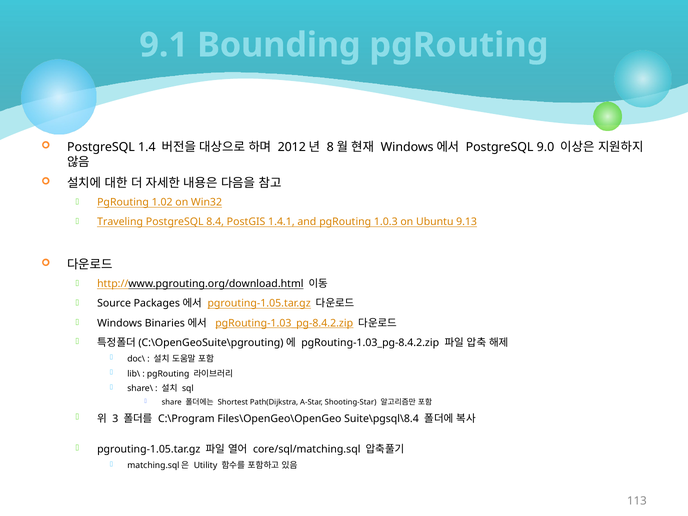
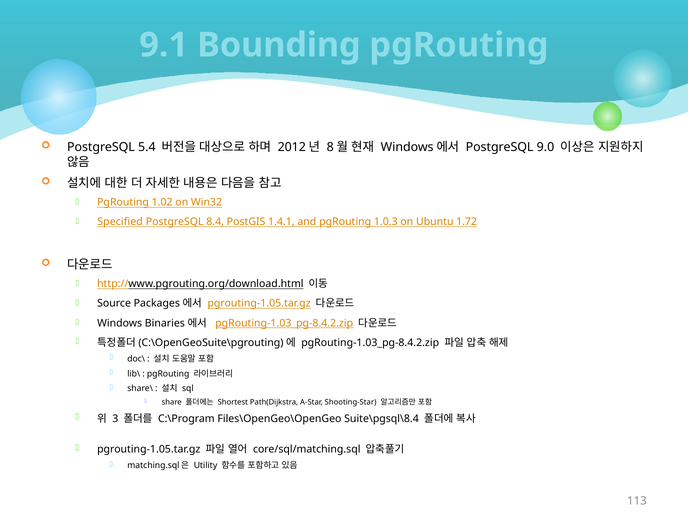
1.4: 1.4 -> 5.4 (147, 147)
Traveling: Traveling -> Specified (120, 222)
9.13: 9.13 -> 1.72 (467, 222)
